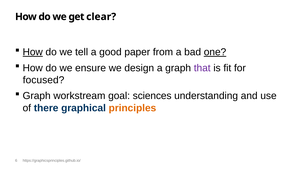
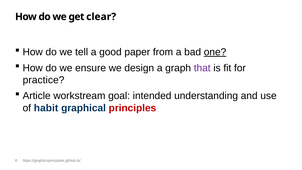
How underline: present -> none (33, 52)
focused: focused -> practice (44, 80)
Graph: Graph -> Article (37, 96)
sciences: sciences -> intended (152, 96)
there: there -> habit (46, 108)
principles colour: orange -> red (132, 108)
